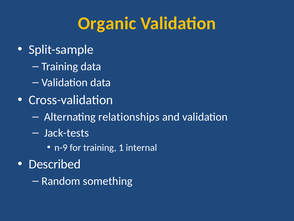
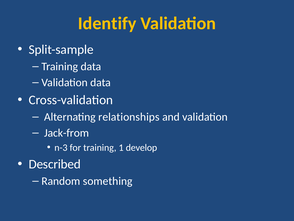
Organic: Organic -> Identify (107, 23)
Jack-tests: Jack-tests -> Jack-from (67, 133)
n-9: n-9 -> n-3 (61, 147)
internal: internal -> develop (141, 147)
